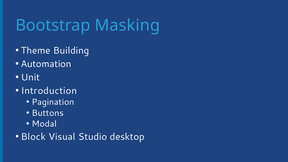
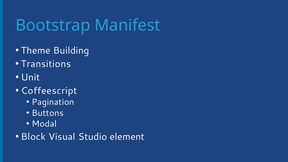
Masking: Masking -> Manifest (127, 25)
Automation: Automation -> Transitions (46, 64)
Introduction: Introduction -> Coffeescript (49, 91)
desktop: desktop -> element (127, 137)
